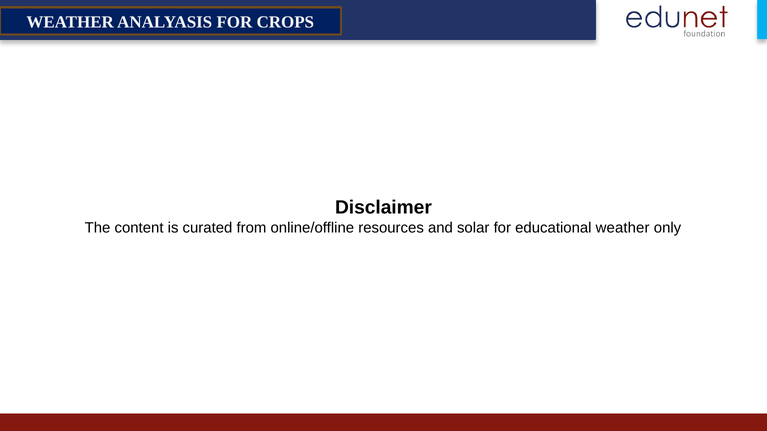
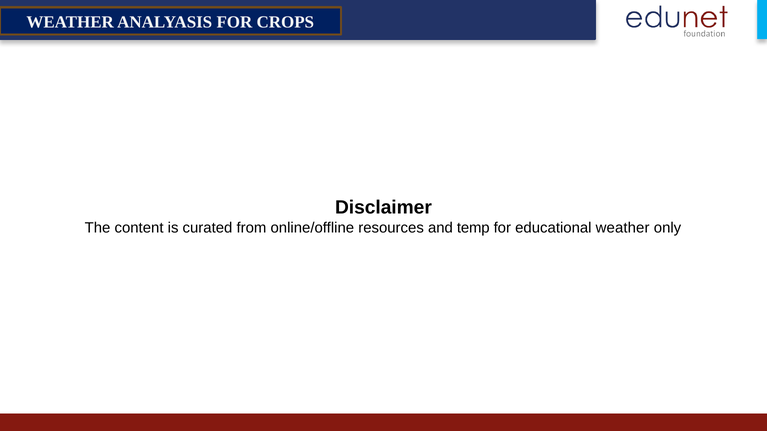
solar: solar -> temp (473, 228)
